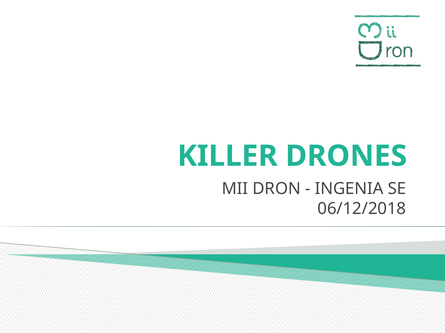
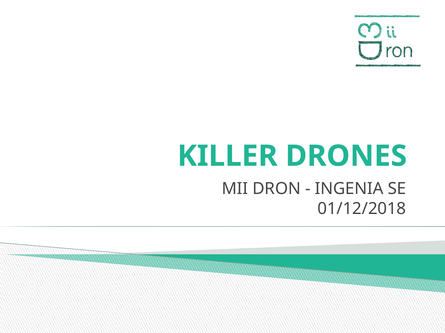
06/12/2018: 06/12/2018 -> 01/12/2018 (362, 209)
